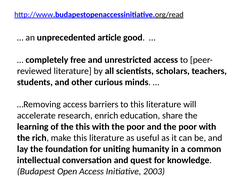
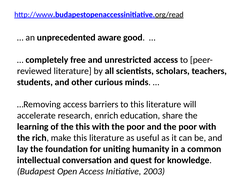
article: article -> aware (109, 38)
